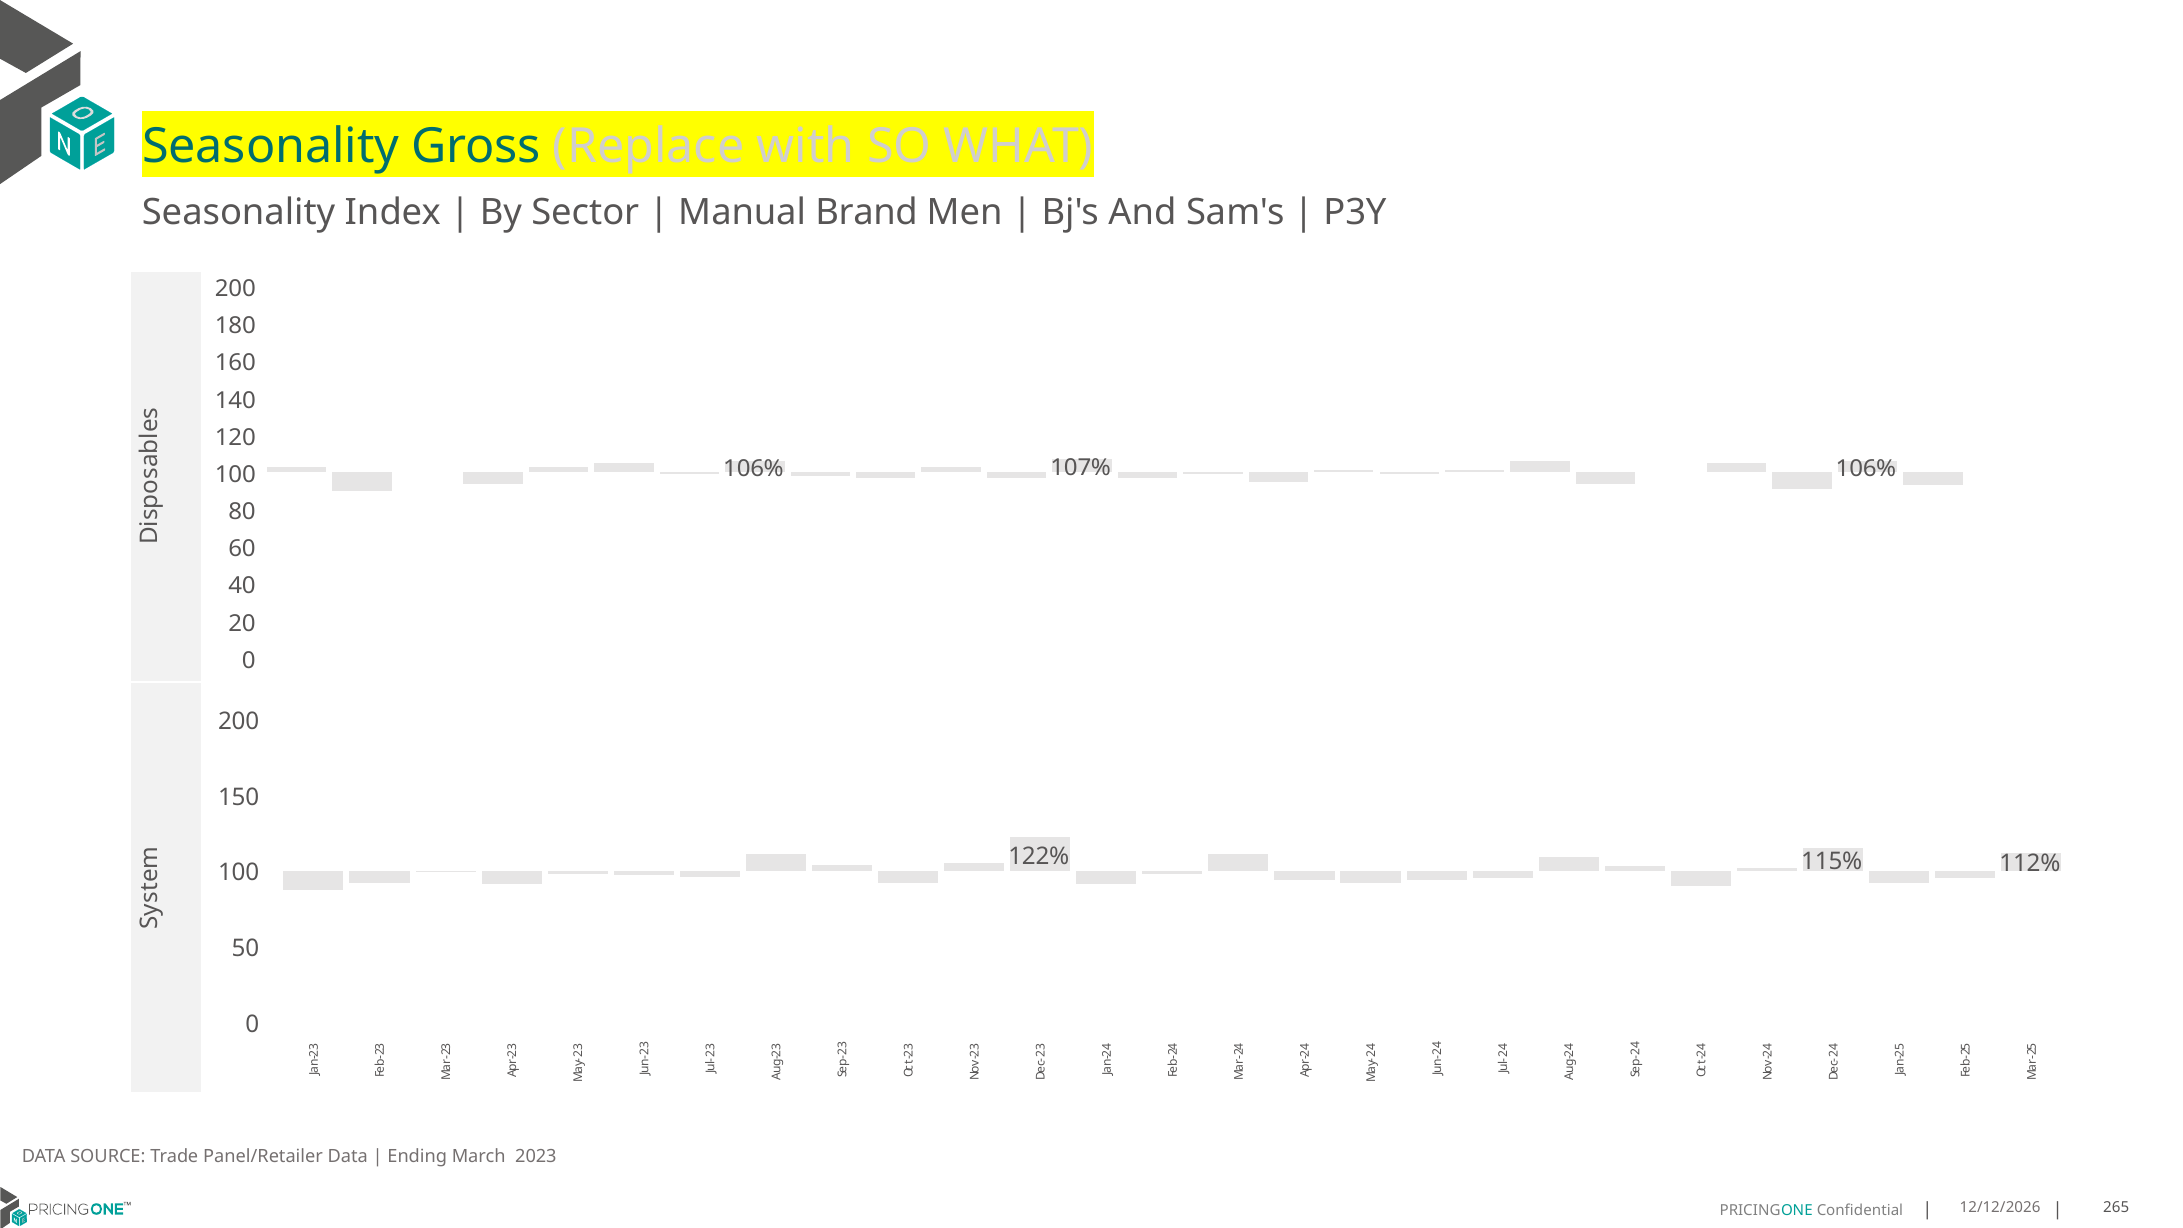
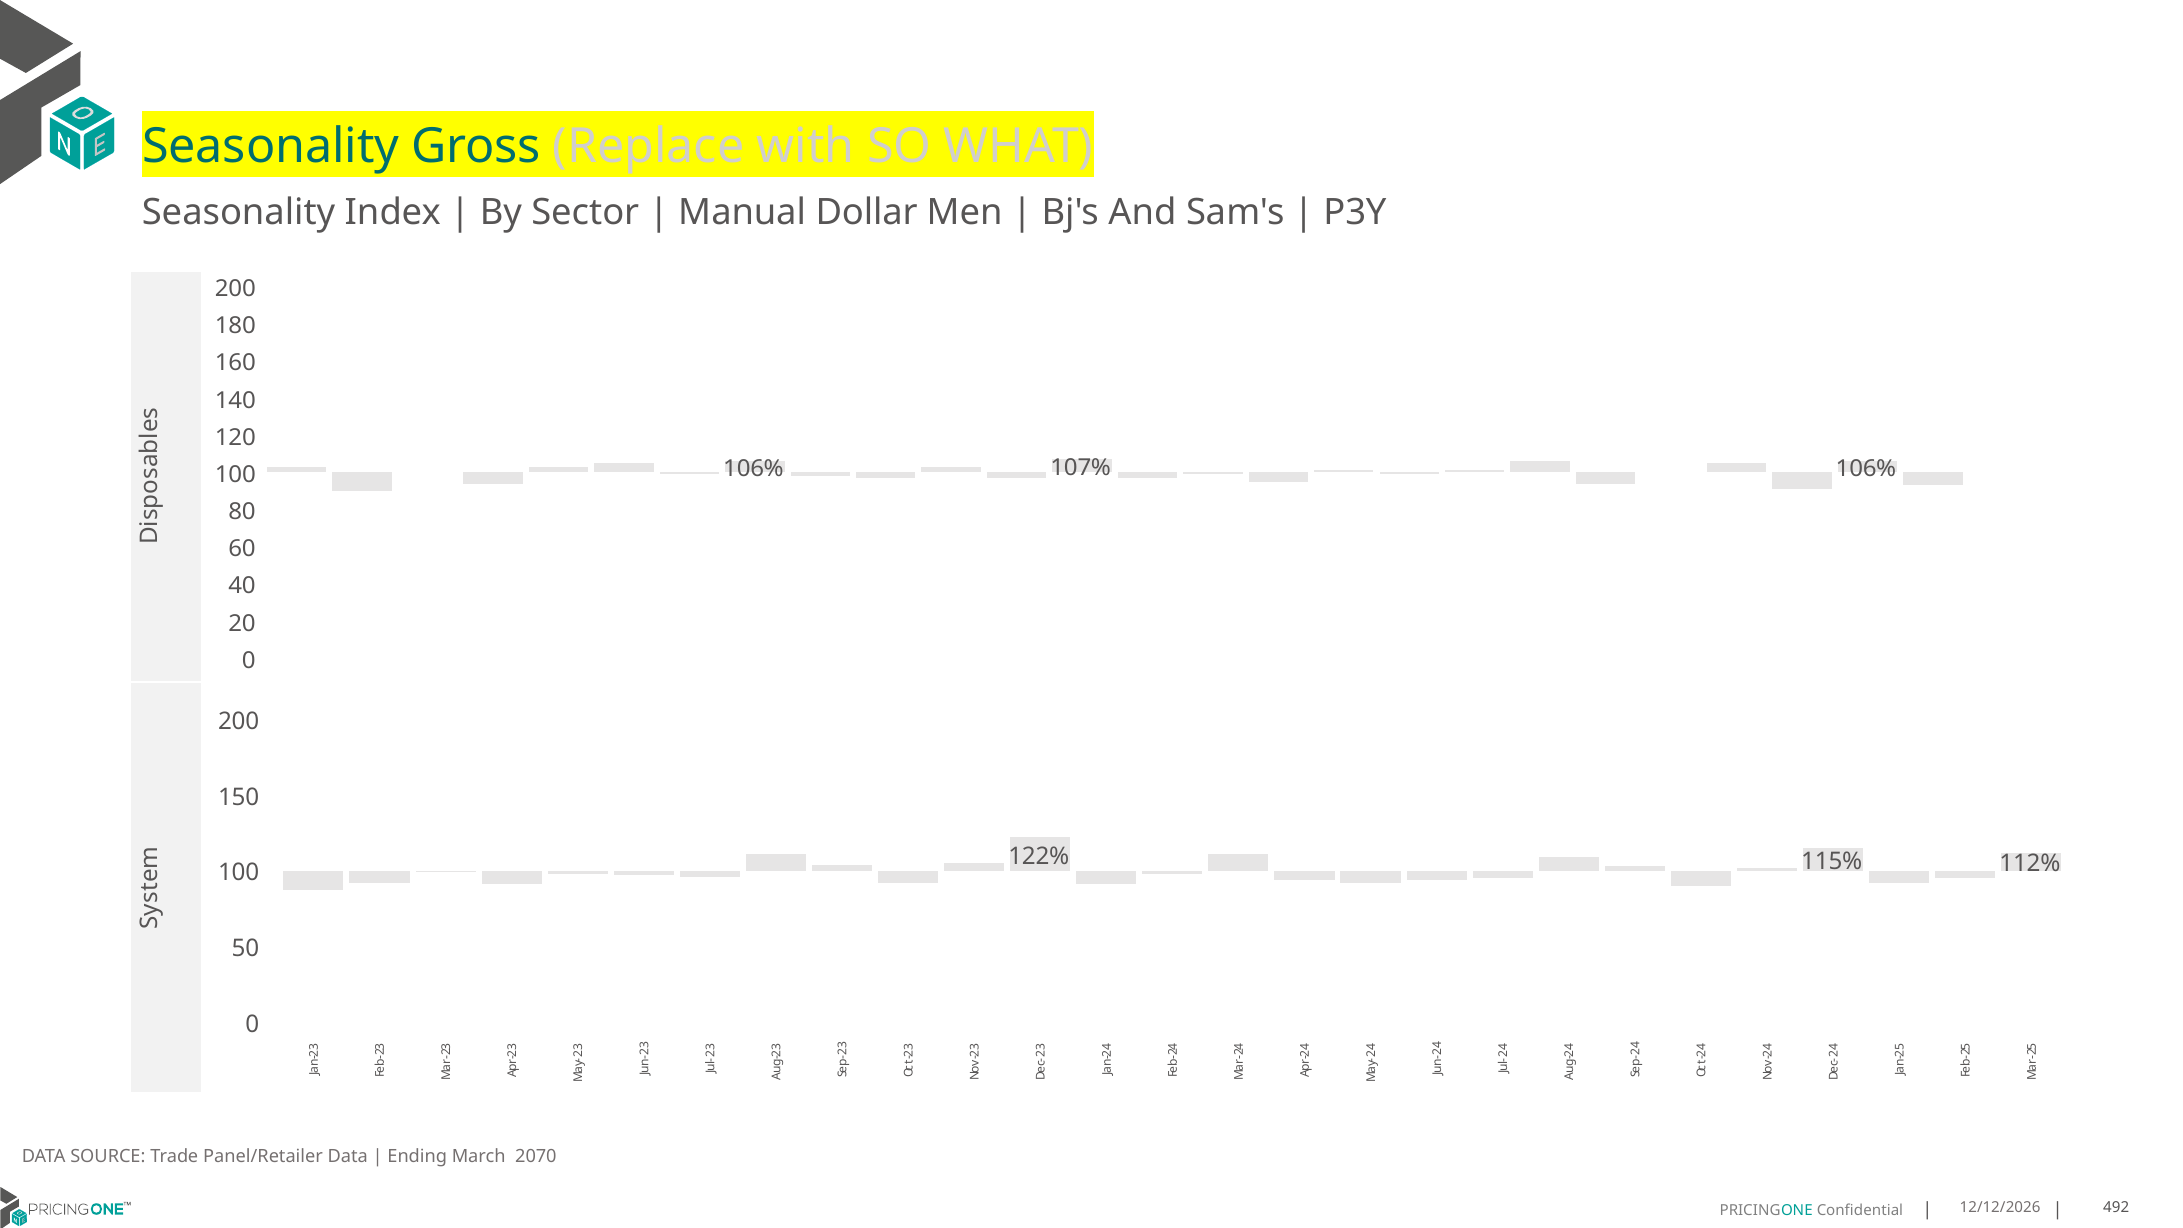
Brand: Brand -> Dollar (867, 213)
2023: 2023 -> 2070 (536, 1157)
265: 265 -> 492 (2116, 1207)
